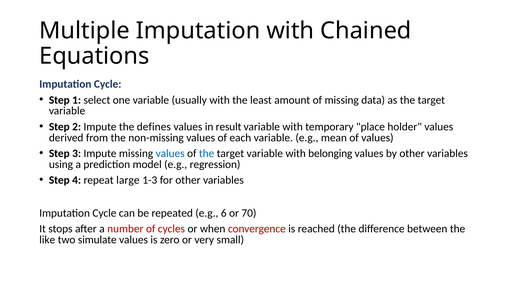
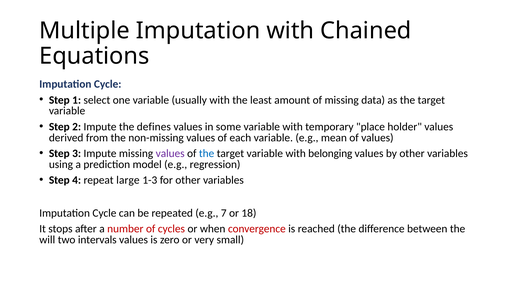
result: result -> some (228, 127)
values colour: blue -> purple (170, 153)
6: 6 -> 7 (224, 213)
70: 70 -> 18 (249, 213)
like: like -> will (47, 239)
simulate: simulate -> intervals (97, 239)
